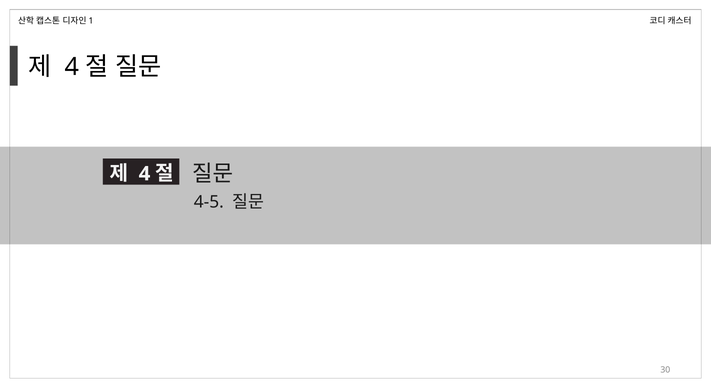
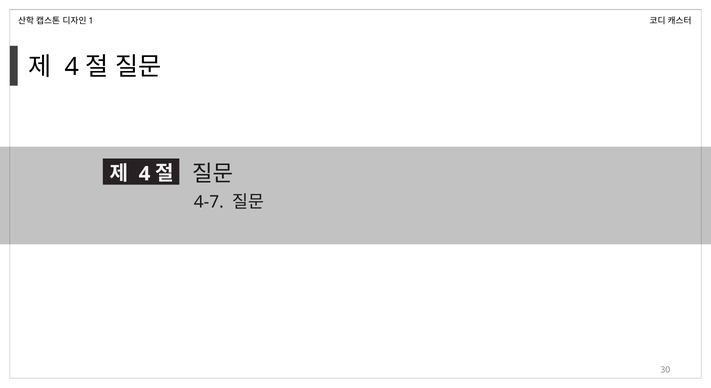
4-5: 4-5 -> 4-7 (209, 202)
